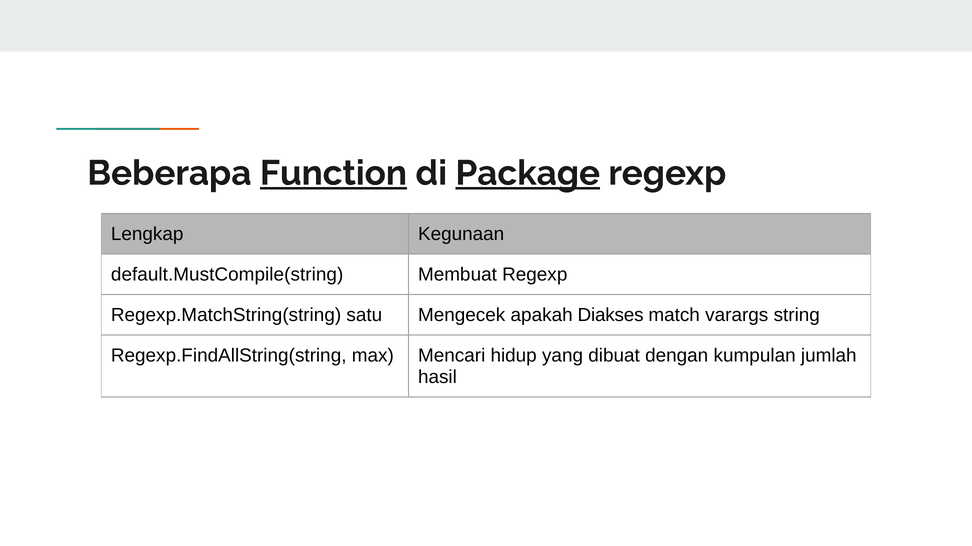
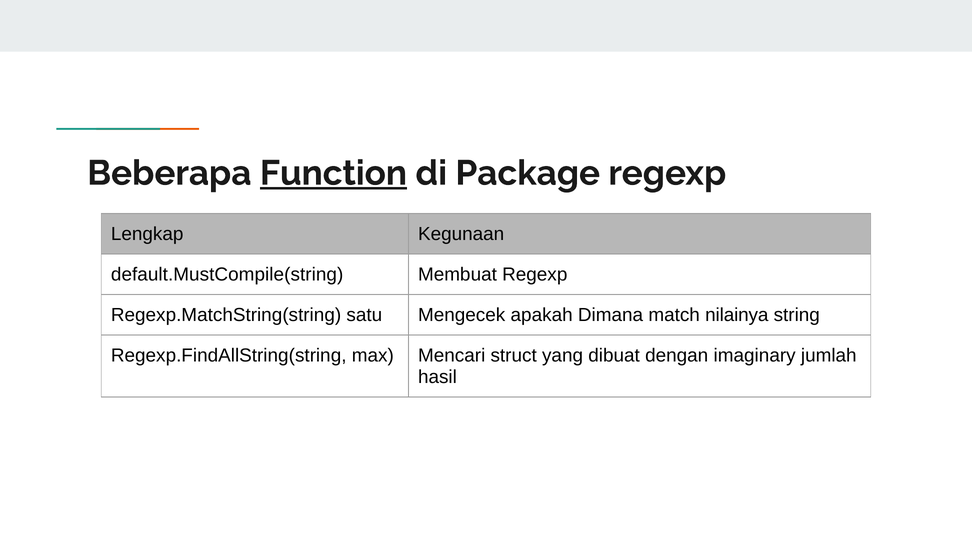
Package underline: present -> none (528, 173)
Diakses: Diakses -> Dimana (610, 316)
varargs: varargs -> nilainya (737, 316)
hidup: hidup -> struct (514, 356)
kumpulan: kumpulan -> imaginary (755, 356)
